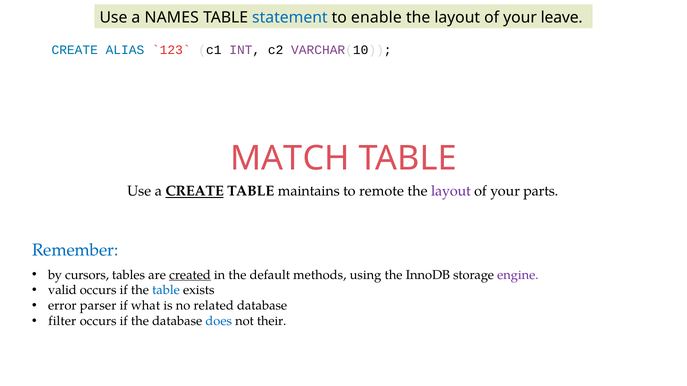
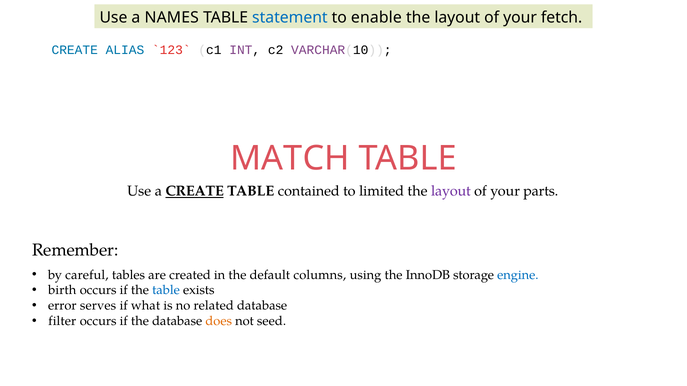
leave: leave -> fetch (562, 17)
maintains: maintains -> contained (309, 191)
remote: remote -> limited (382, 191)
Remember colour: blue -> black (75, 251)
cursors: cursors -> careful (87, 275)
created underline: present -> none (190, 275)
methods: methods -> columns (320, 275)
engine colour: purple -> blue (518, 275)
valid: valid -> birth (62, 291)
parser: parser -> serves (98, 306)
does colour: blue -> orange (219, 321)
their: their -> seed (272, 321)
